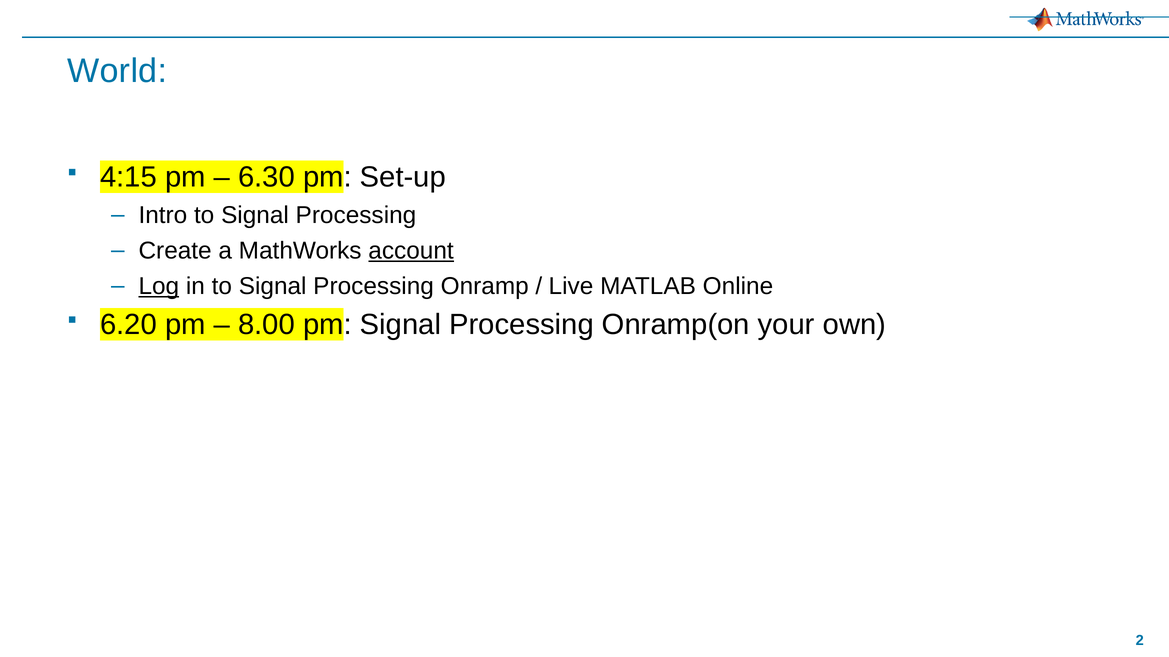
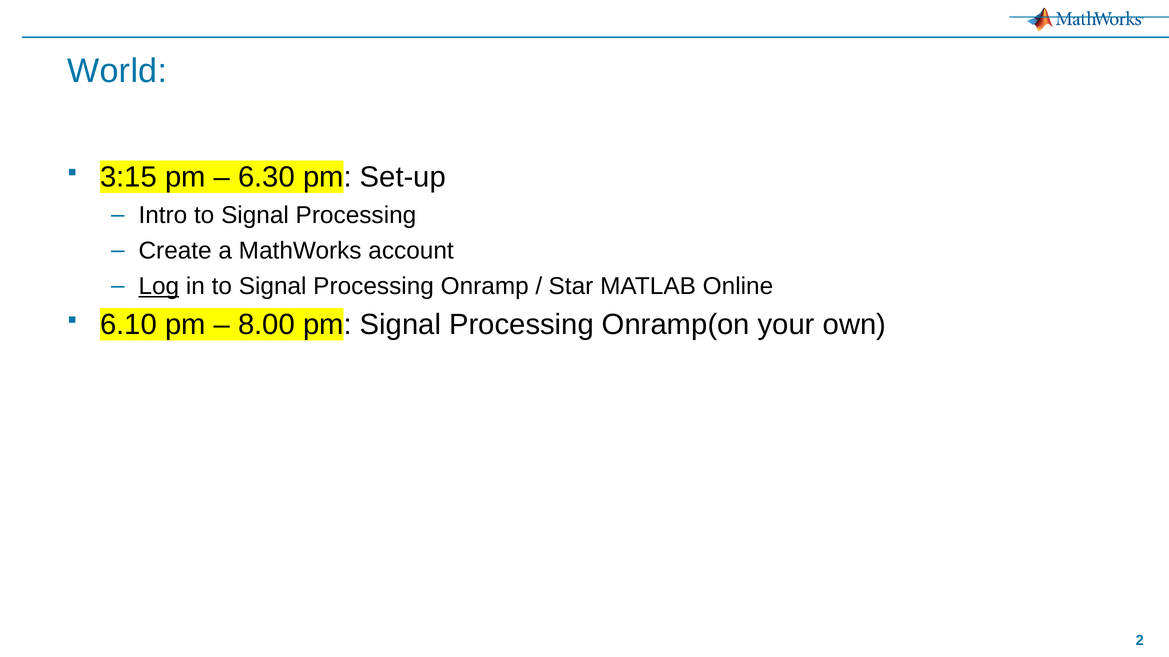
4:15: 4:15 -> 3:15 (129, 177)
account underline: present -> none (411, 251)
Live: Live -> Star (571, 287)
6.20: 6.20 -> 6.10 (129, 325)
